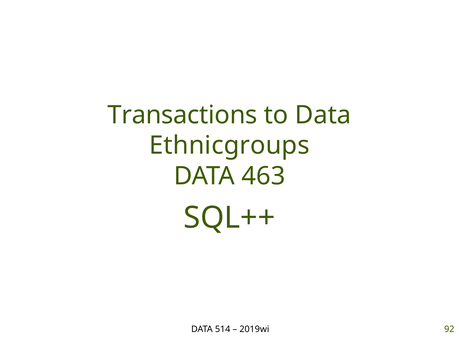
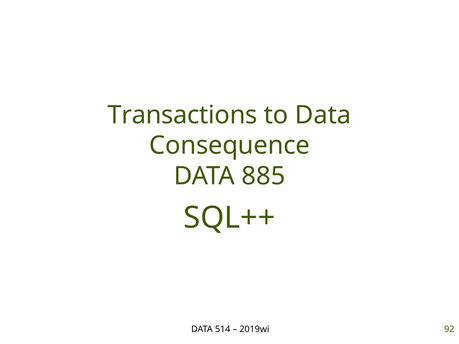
Ethnicgroups: Ethnicgroups -> Consequence (230, 146)
463: 463 -> 885 (263, 176)
